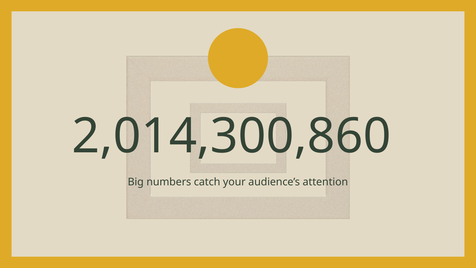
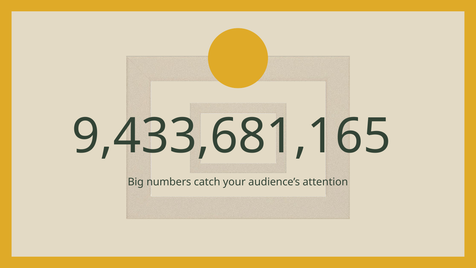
2,014,300,860: 2,014,300,860 -> 9,433,681,165 (232, 136)
